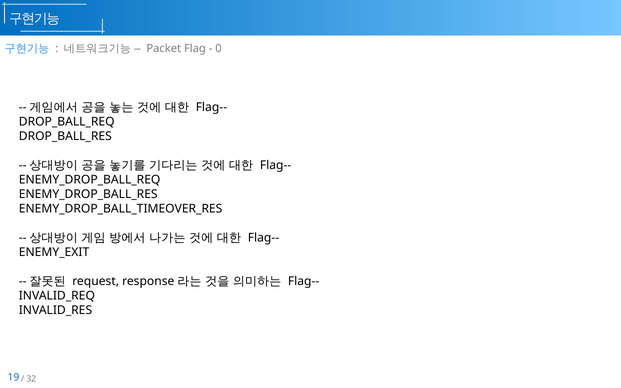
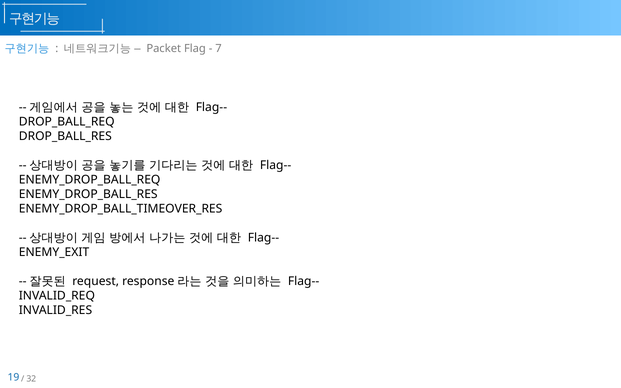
0: 0 -> 7 (218, 48)
